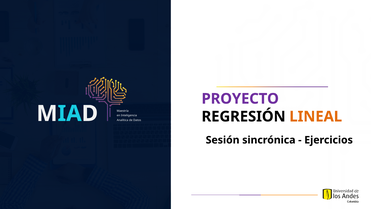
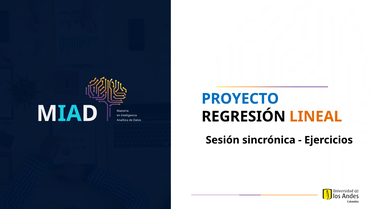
PROYECTO colour: purple -> blue (240, 99)
